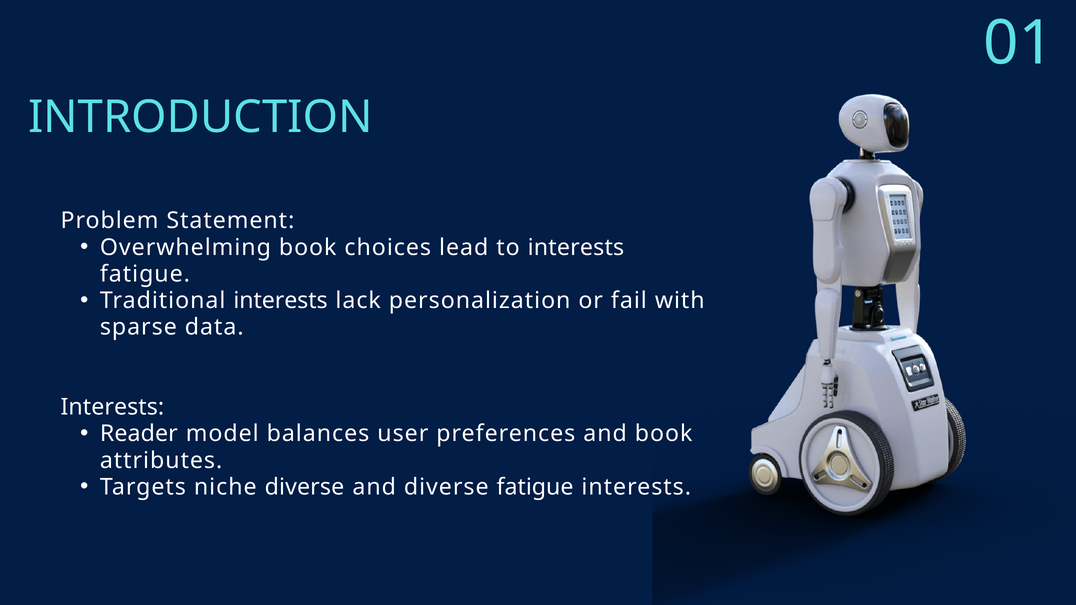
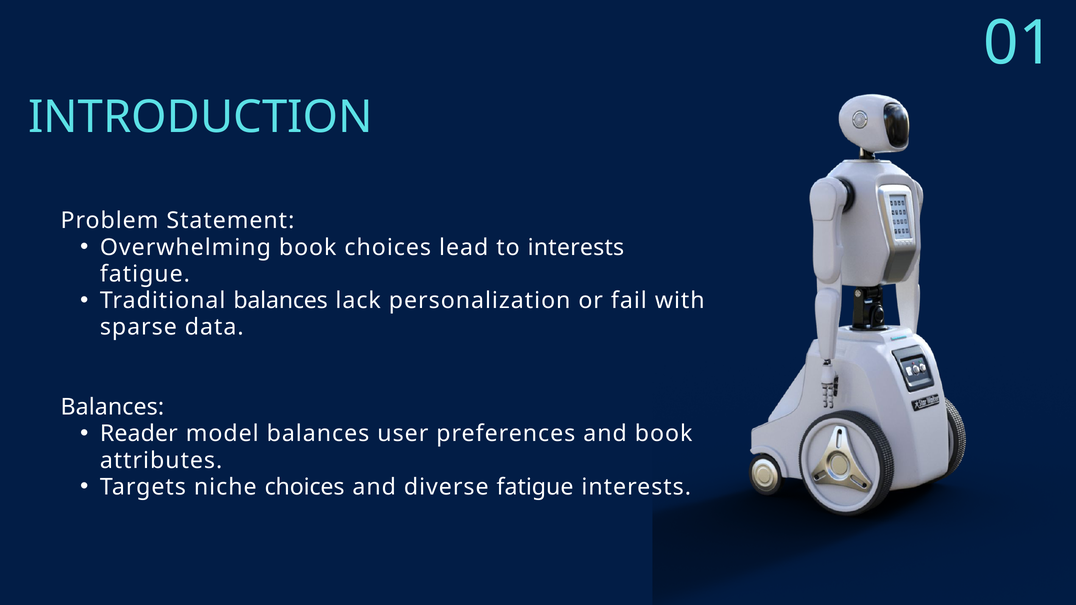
Traditional interests: interests -> balances (281, 301)
Interests: Interests -> Balances (112, 407)
niche diverse: diverse -> choices (305, 487)
